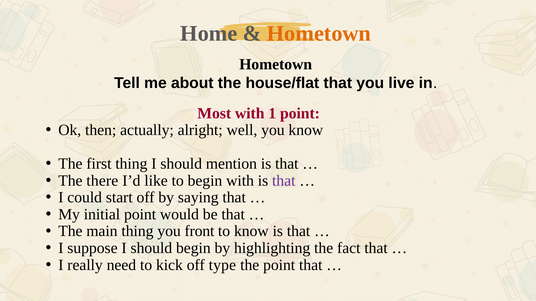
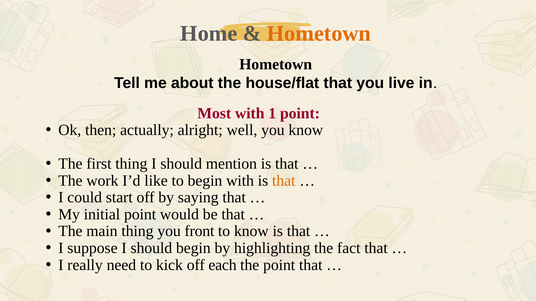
there: there -> work (102, 181)
that colour: purple -> orange (284, 181)
type: type -> each (223, 265)
